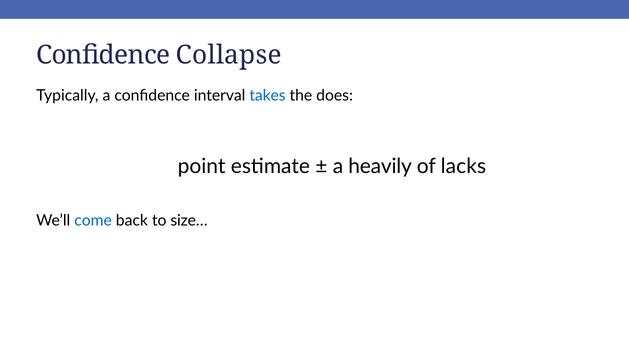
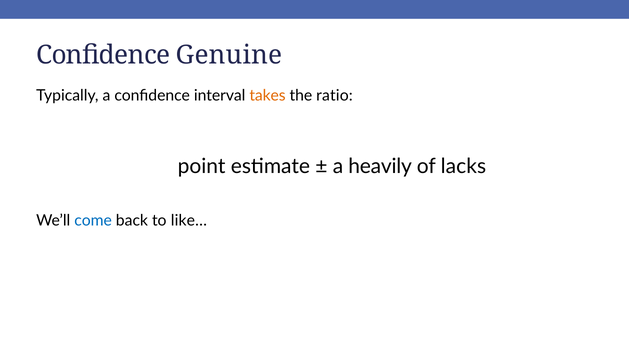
Collapse: Collapse -> Genuine (229, 55)
takes colour: blue -> orange (267, 95)
does: does -> ratio (334, 95)
size…: size… -> like… (189, 220)
